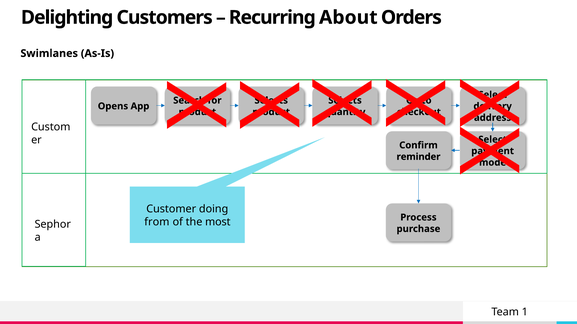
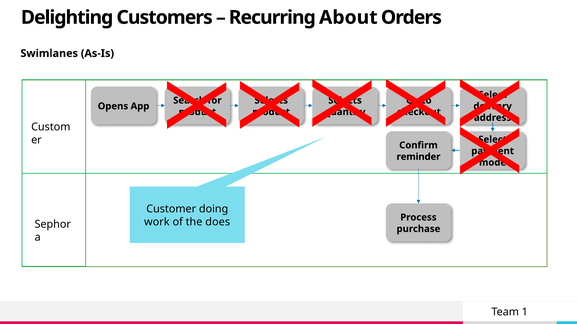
from: from -> work (157, 222)
most: most -> does (218, 222)
